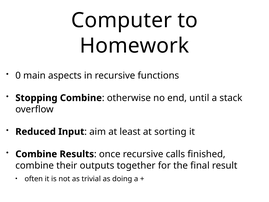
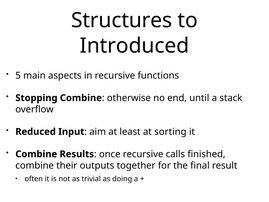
Computer: Computer -> Structures (122, 20)
Homework: Homework -> Introduced (134, 46)
0: 0 -> 5 (18, 75)
